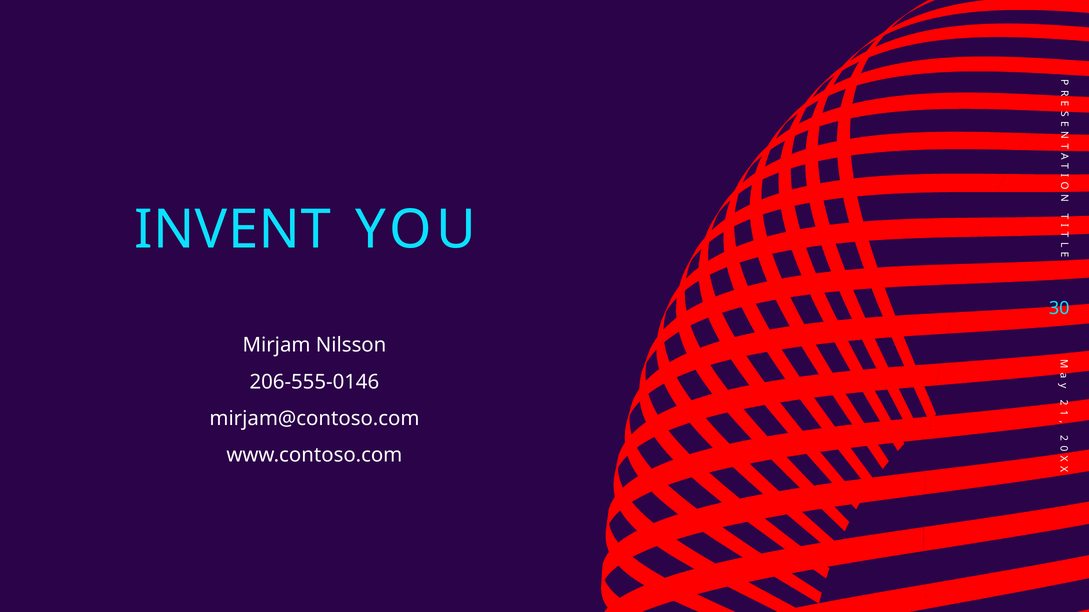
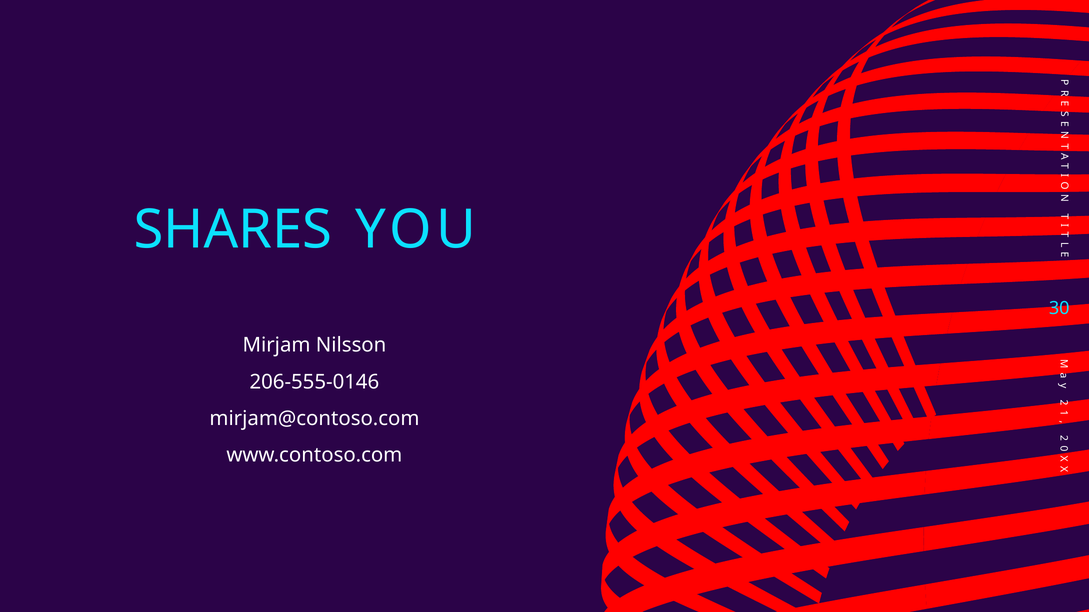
INVENT: INVENT -> SHARES (233, 230)
